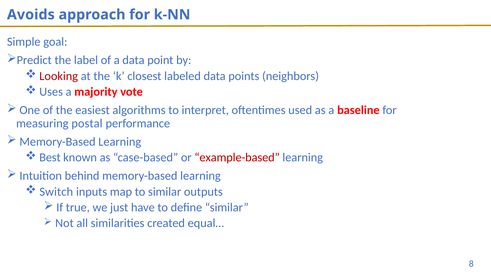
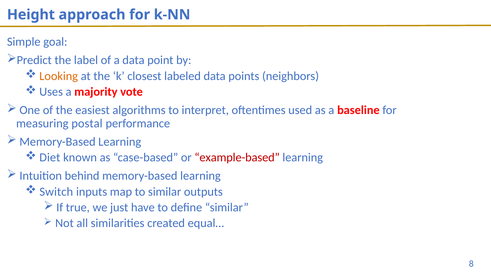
Avoids: Avoids -> Height (31, 15)
Looking colour: red -> orange (59, 76)
Best: Best -> Diet (50, 158)
